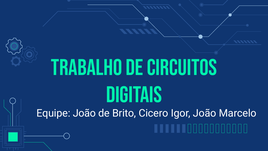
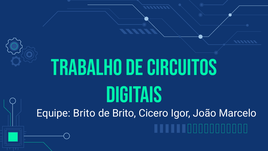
Equipe João: João -> Brito (84, 113)
